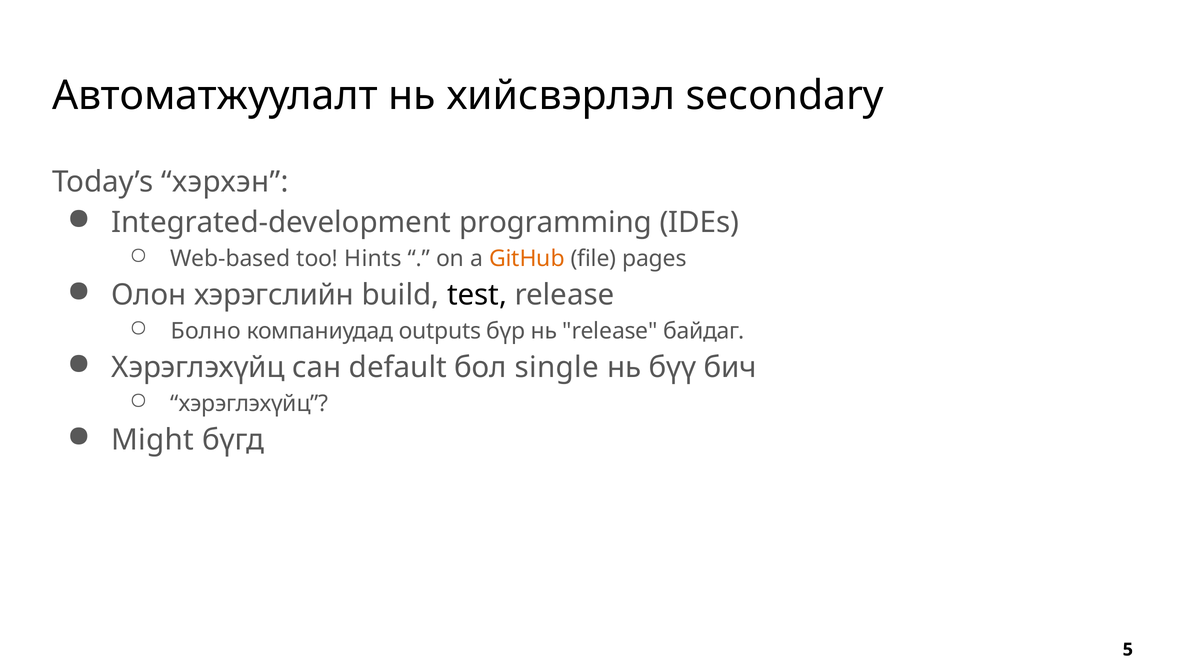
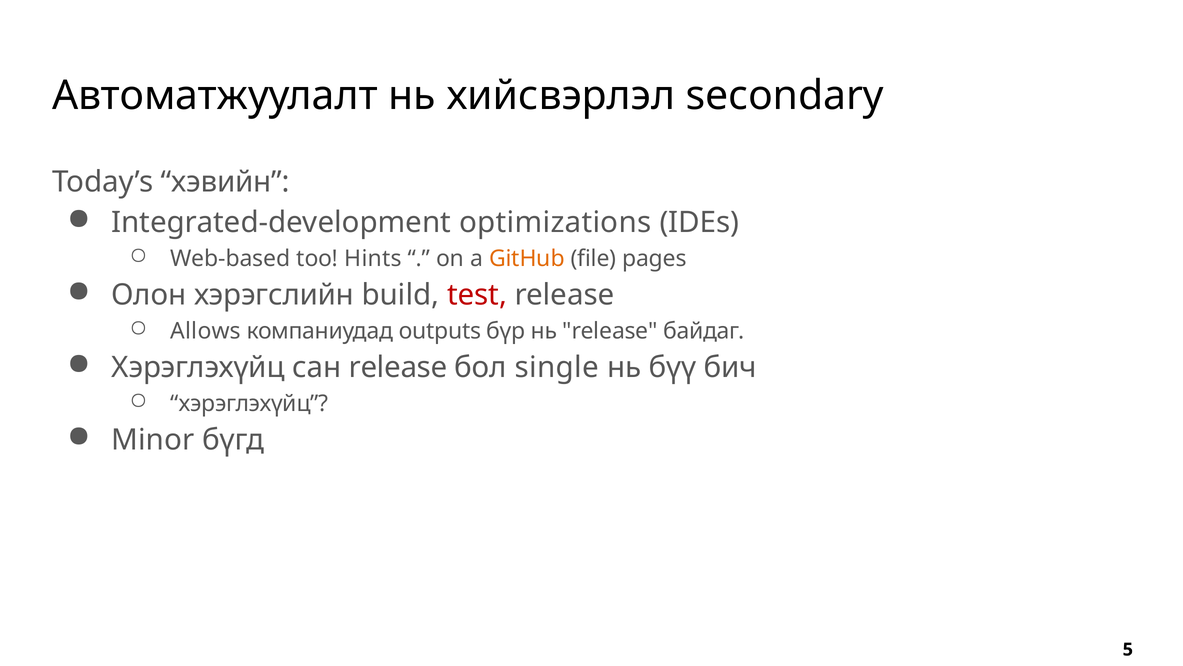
хэрхэн: хэрхэн -> хэвийн (225, 182)
programming: programming -> optimizations (555, 223)
test colour: black -> red (477, 295)
Болно: Болно -> Allows (206, 331)
сан default: default -> release (398, 368)
Might: Might -> Minor (153, 440)
